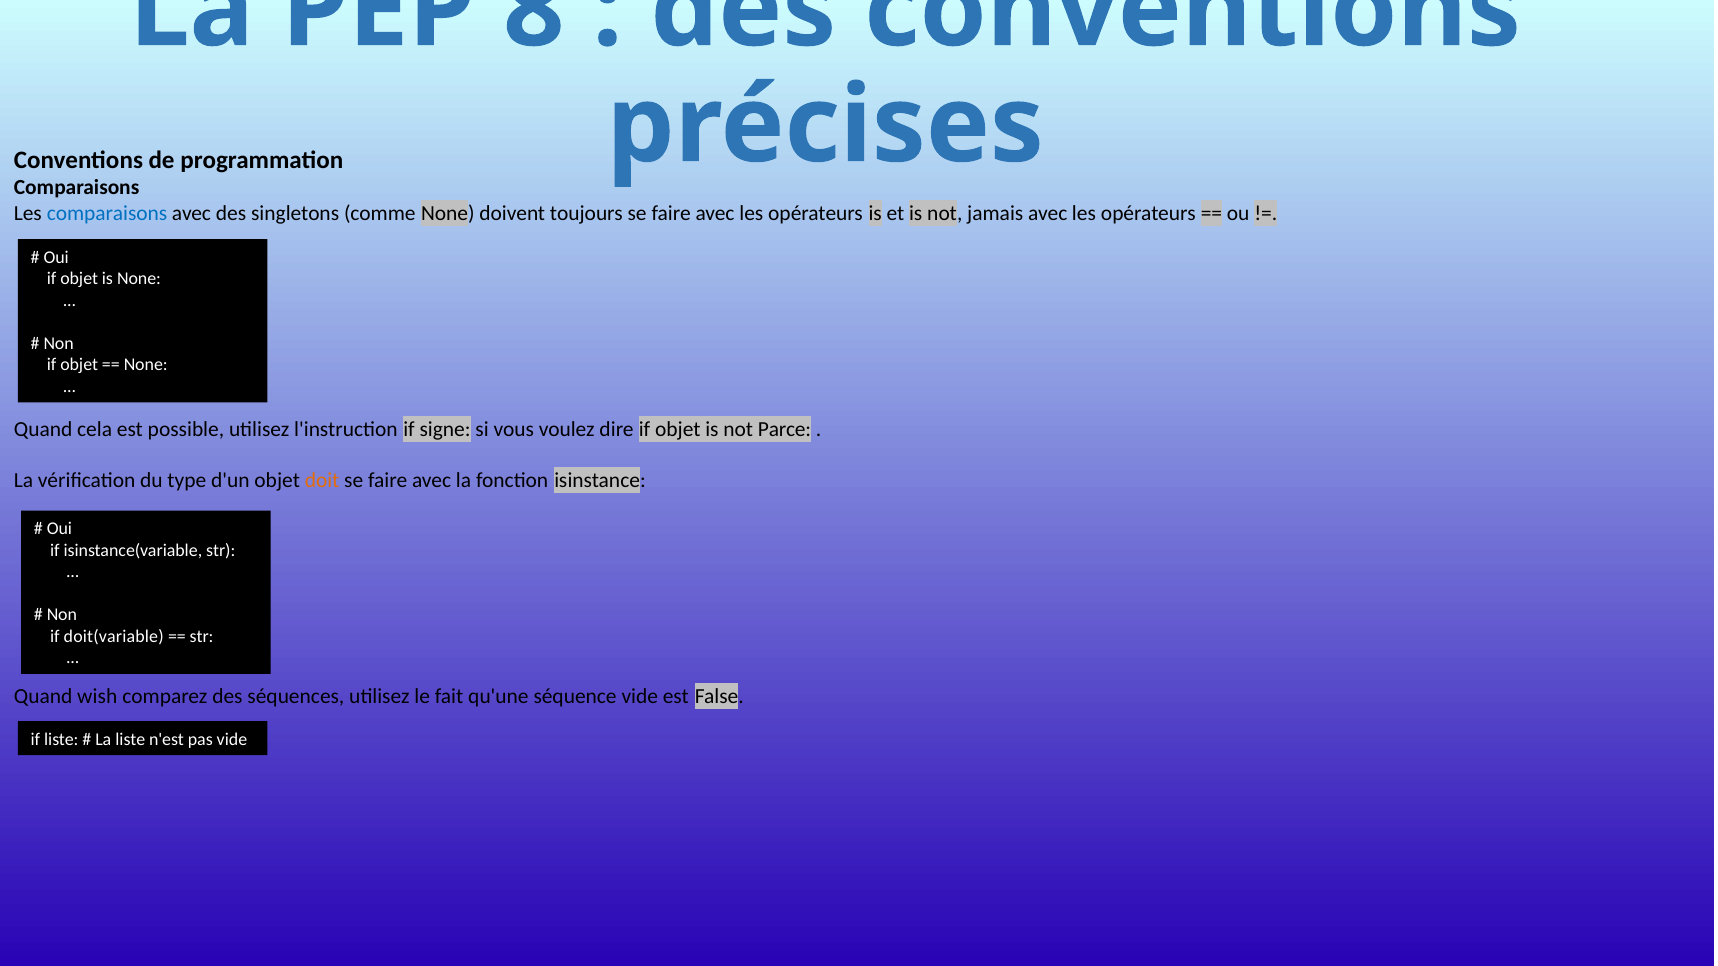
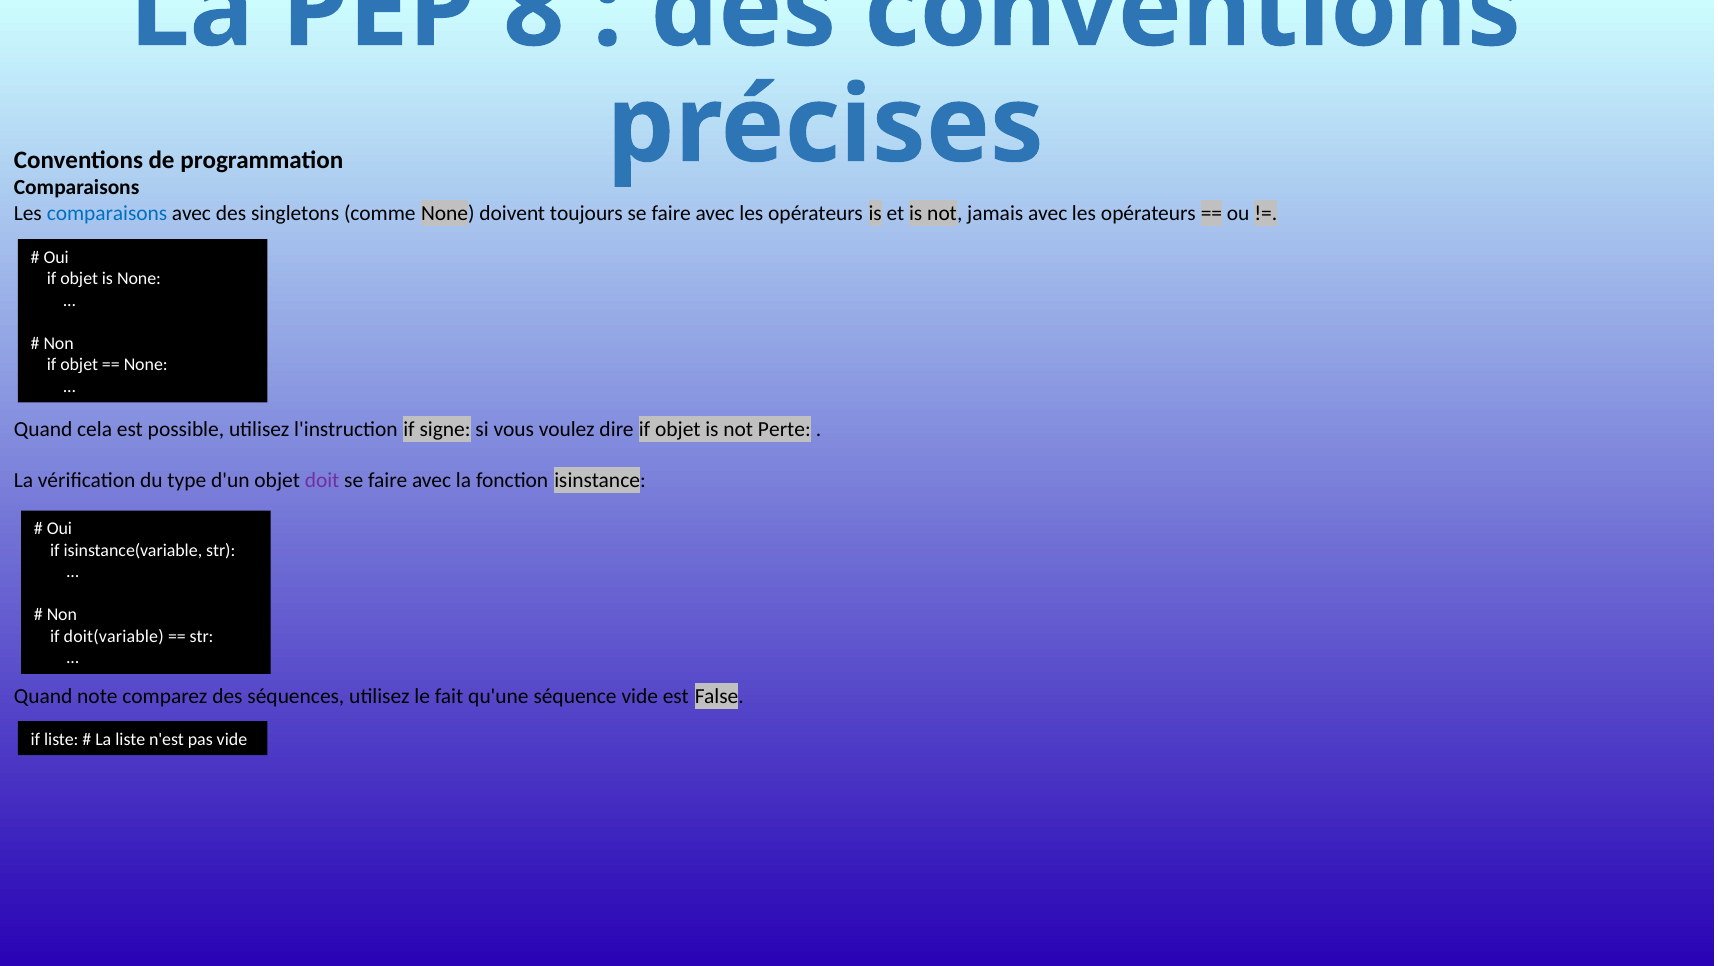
Parce: Parce -> Perte (784, 429)
doit colour: orange -> purple (322, 481)
wish: wish -> note (97, 696)
